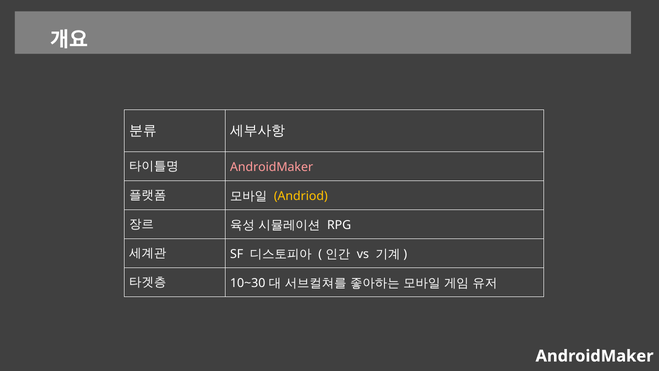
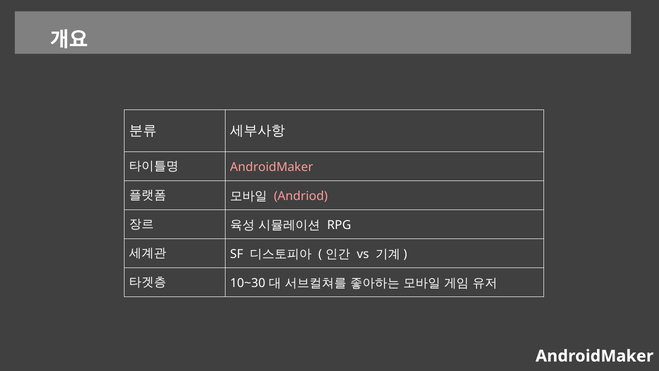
Andriod colour: yellow -> pink (301, 196)
